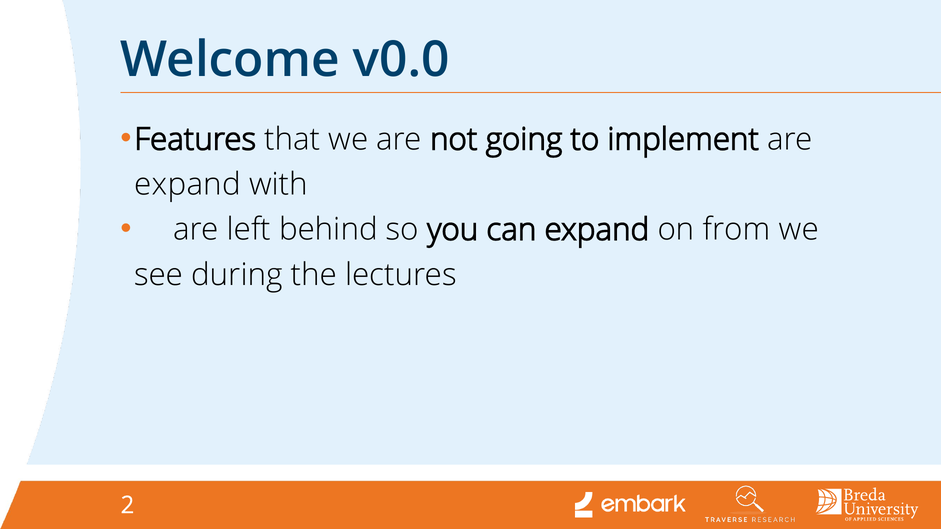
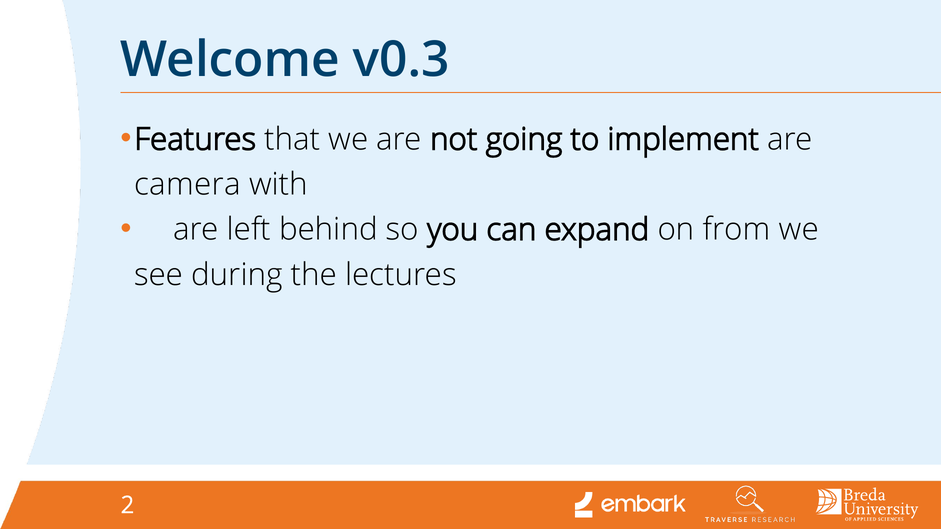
v0.0: v0.0 -> v0.3 (401, 60)
expand: expand -> camera (188, 185)
